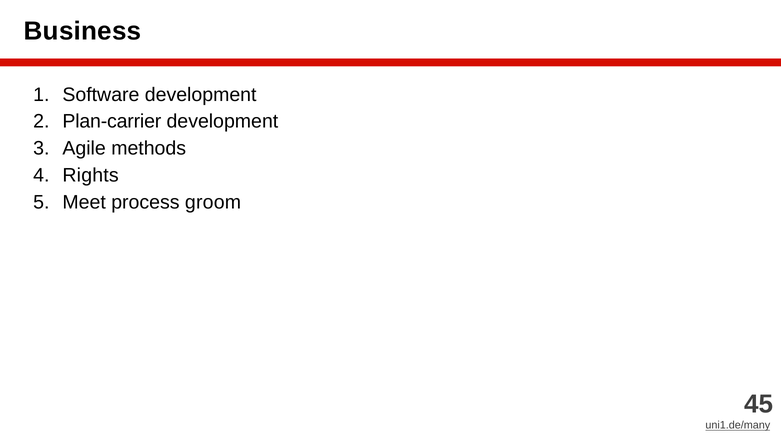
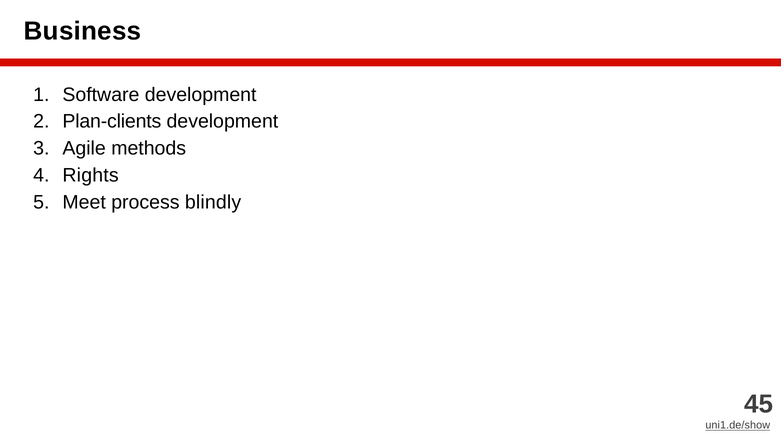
Plan-carrier: Plan-carrier -> Plan-clients (112, 122)
groom: groom -> blindly (213, 202)
uni1.de/many: uni1.de/many -> uni1.de/show (738, 426)
